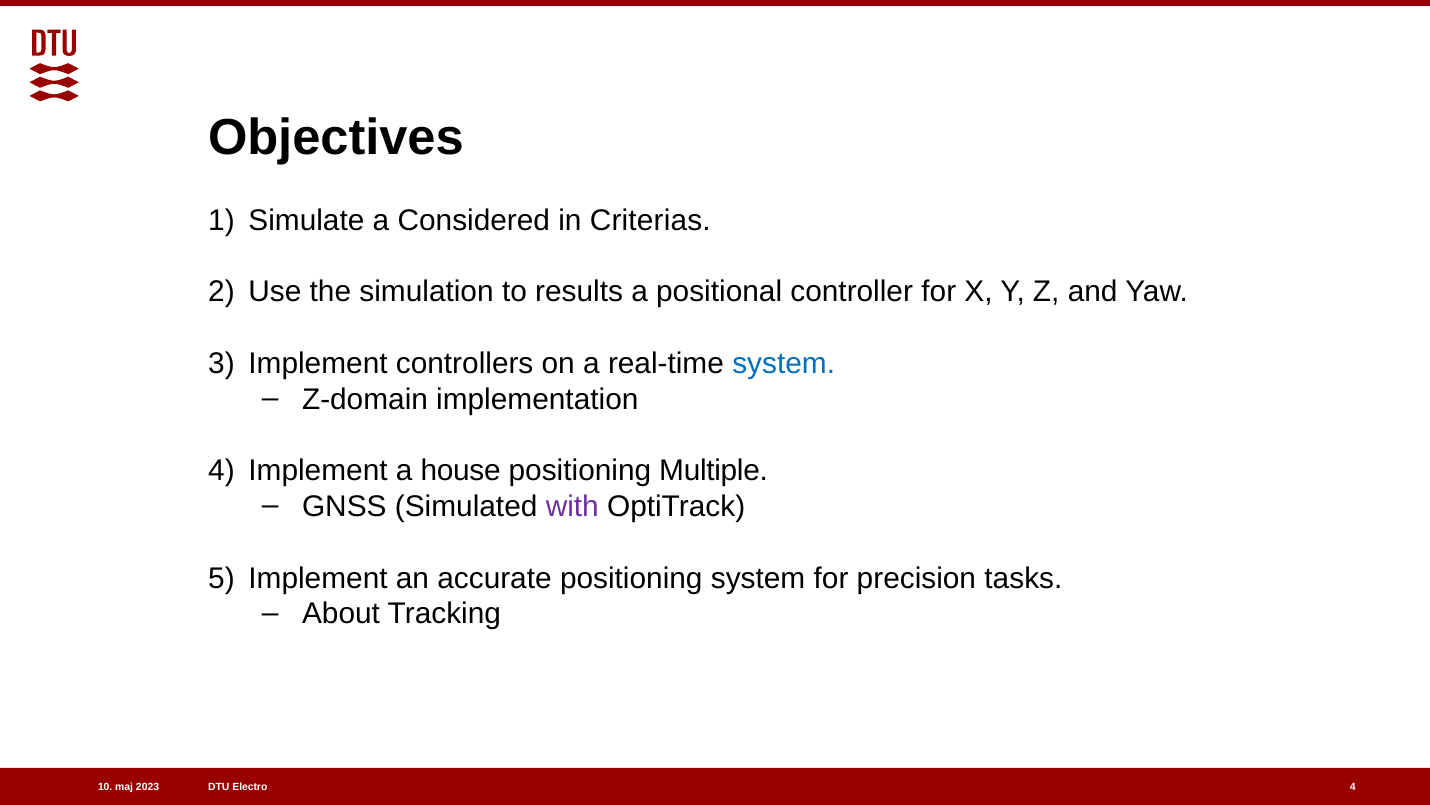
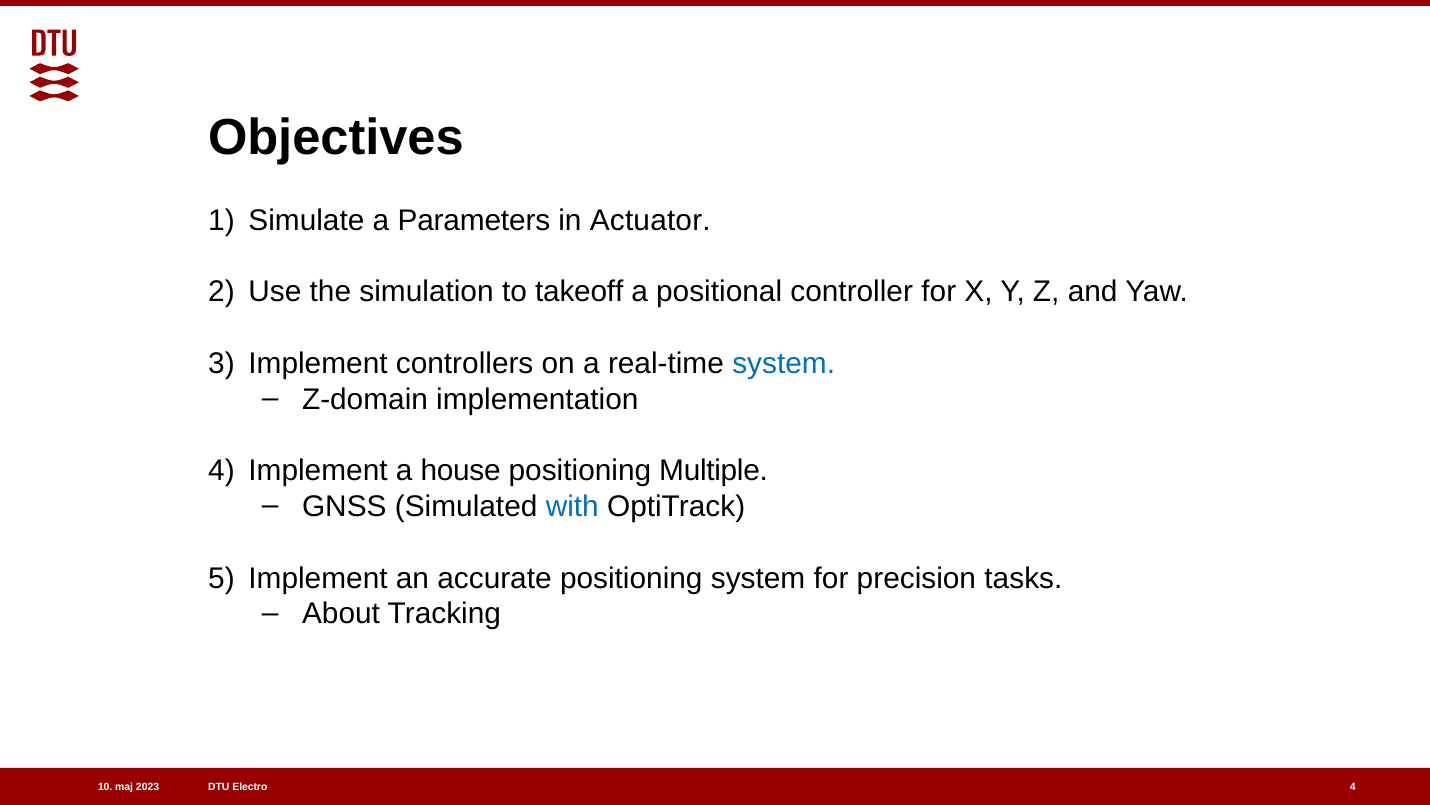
Considered: Considered -> Parameters (474, 220)
Criterias: Criterias -> Actuator (650, 220)
results: results -> takeoff (579, 292)
with colour: purple -> blue (572, 506)
